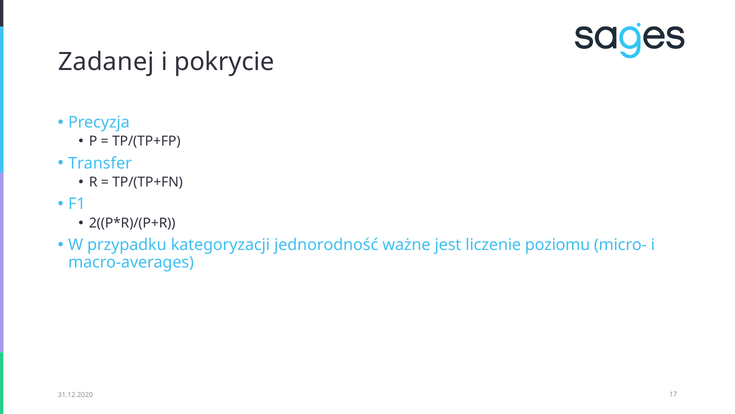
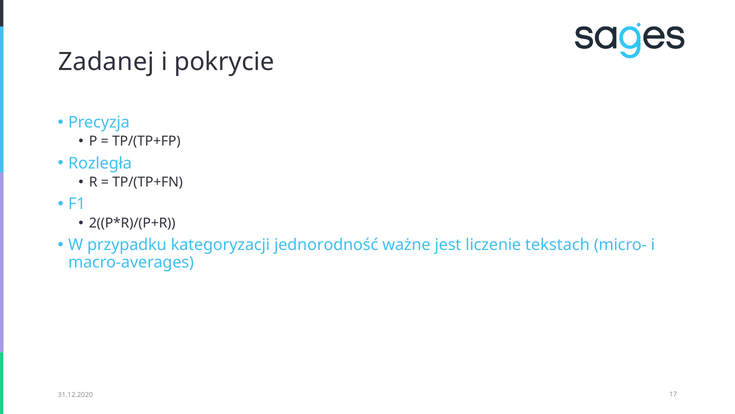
Transfer: Transfer -> Rozległa (100, 163)
poziomu: poziomu -> tekstach (557, 245)
